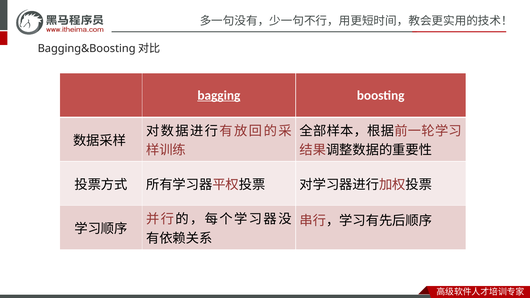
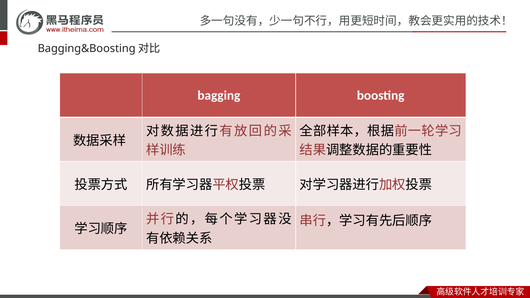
bagging underline: present -> none (219, 95)
